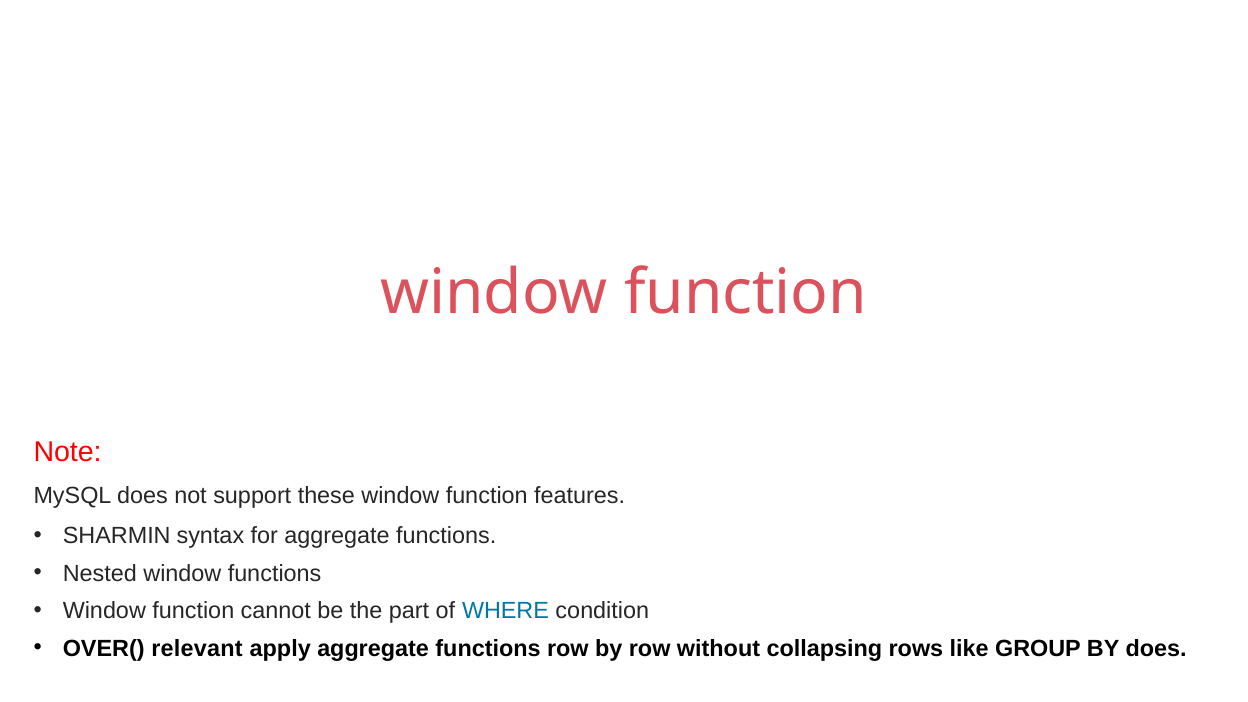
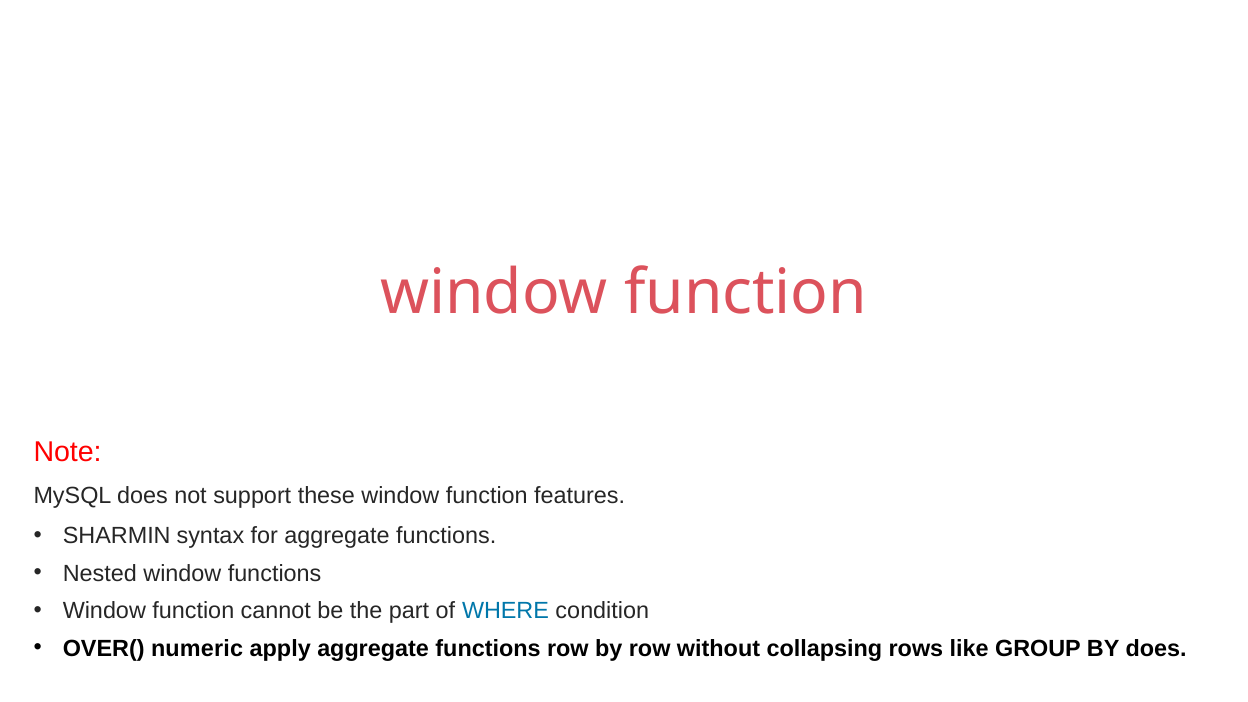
relevant: relevant -> numeric (197, 648)
